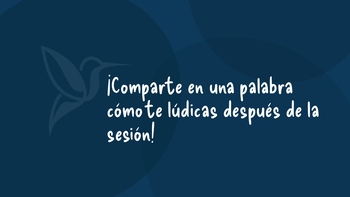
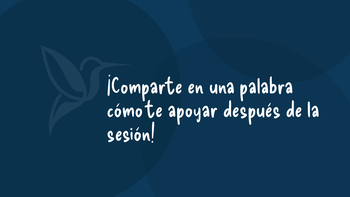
lúdicas: lúdicas -> apoyar (193, 110)
